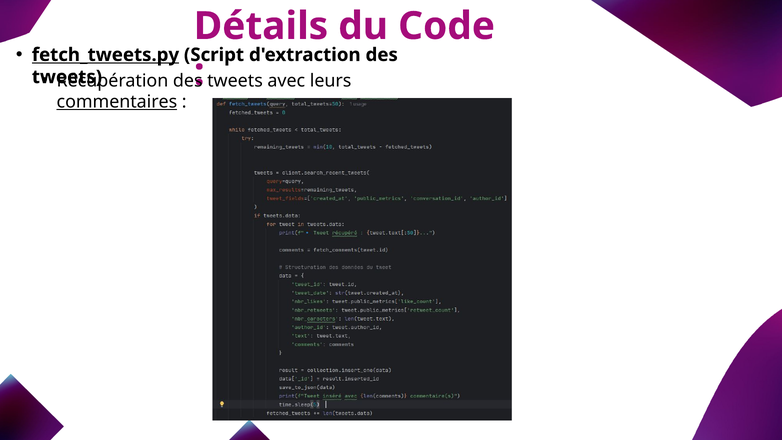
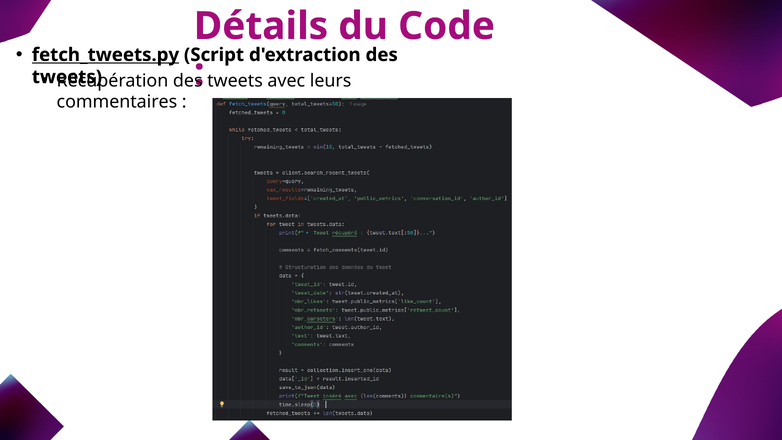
commentaires underline: present -> none (117, 102)
